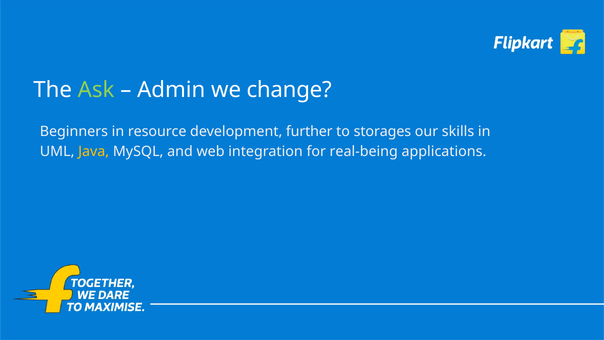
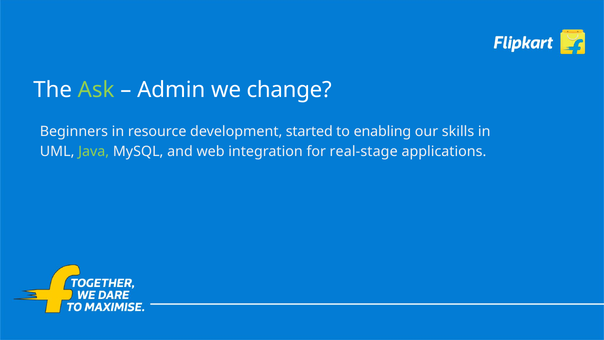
further: further -> started (309, 132)
storages: storages -> enabling (382, 132)
Java colour: yellow -> light green (94, 151)
real-being: real-being -> real-stage (364, 151)
